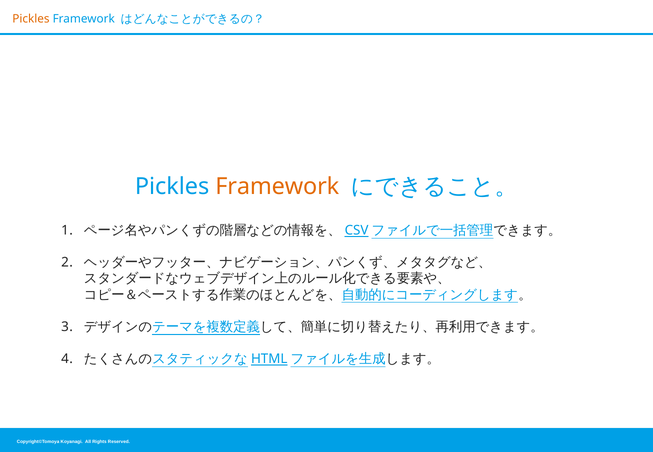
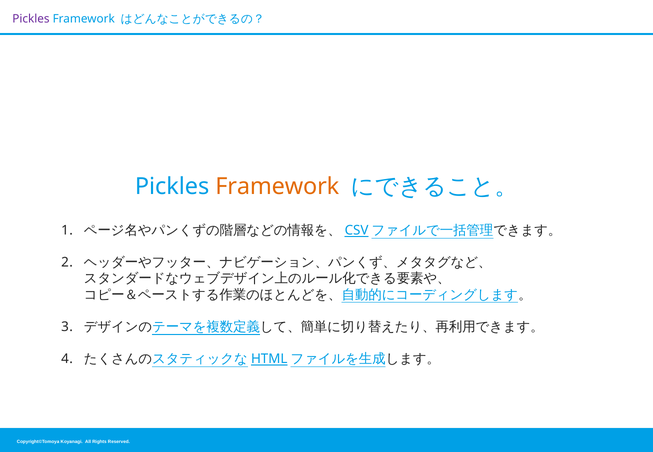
Pickles colour: orange -> purple (31, 19)
